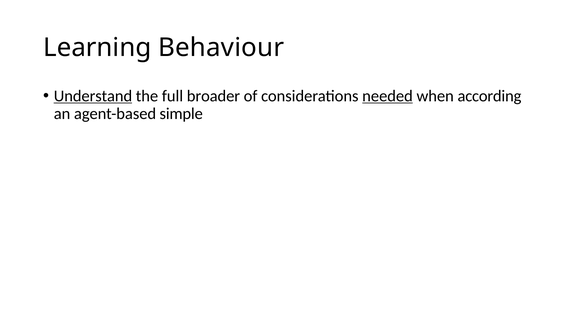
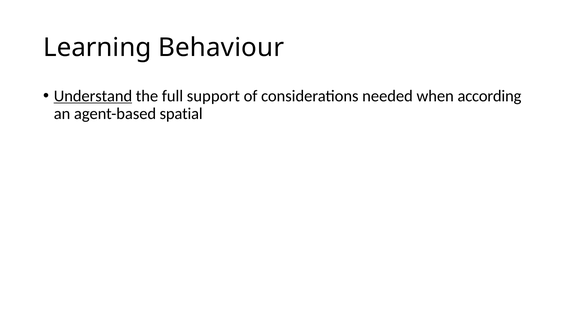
broader: broader -> support (213, 96)
needed underline: present -> none (388, 96)
simple: simple -> spatial (181, 114)
